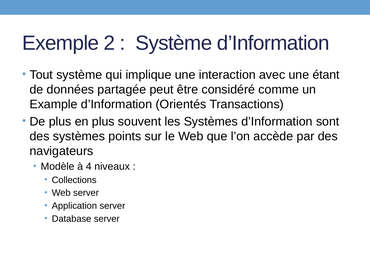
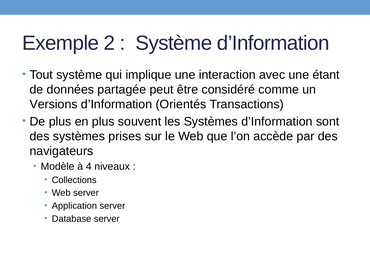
Example: Example -> Versions (54, 104)
points: points -> prises (125, 137)
